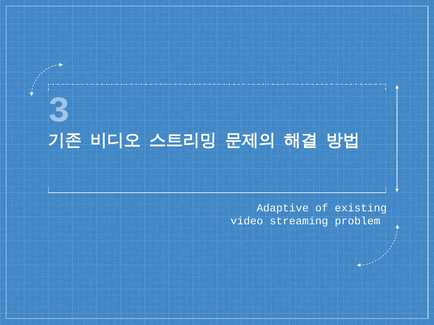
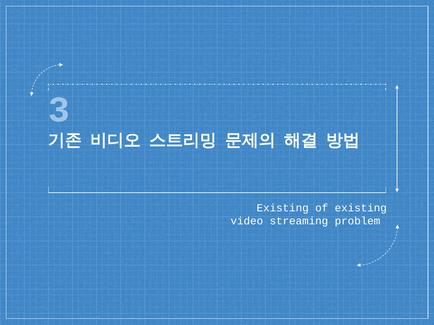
Adaptive: Adaptive -> Existing (283, 208)
